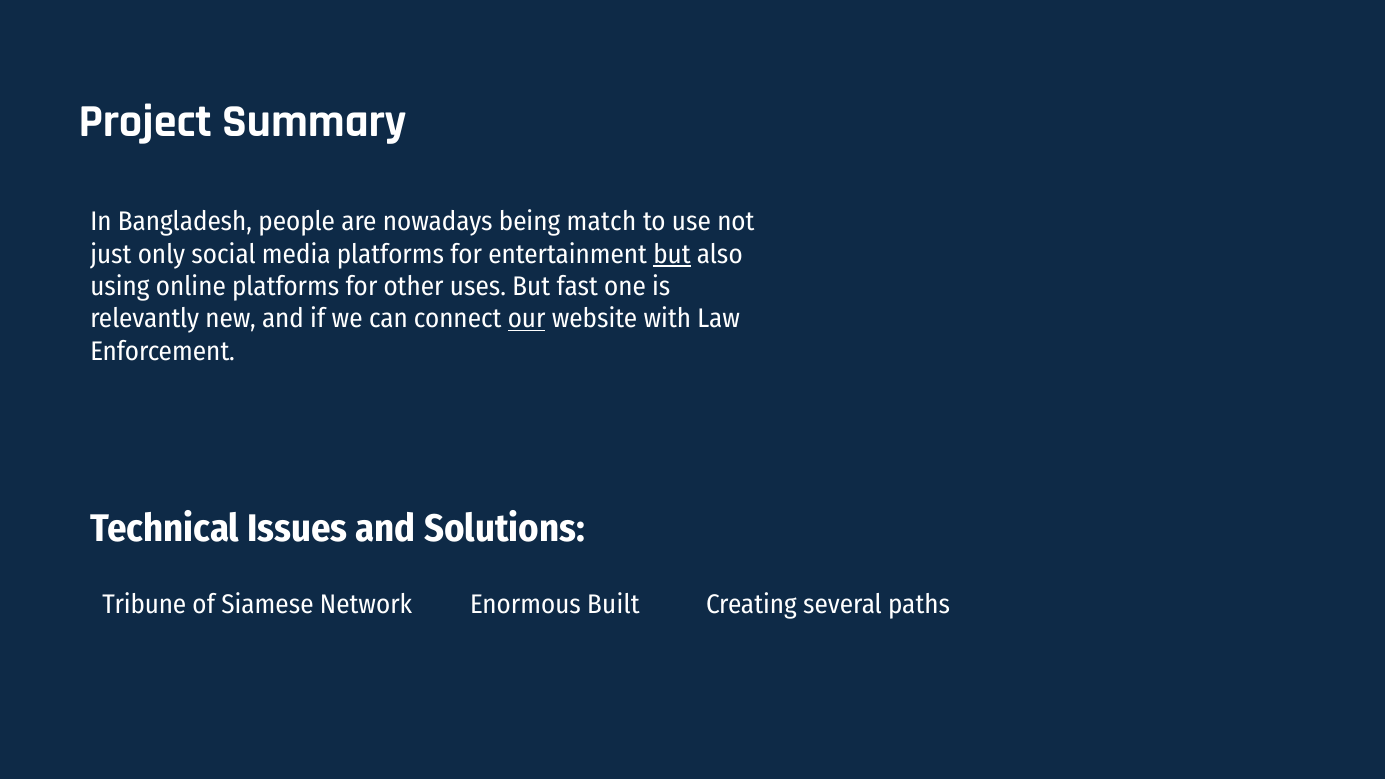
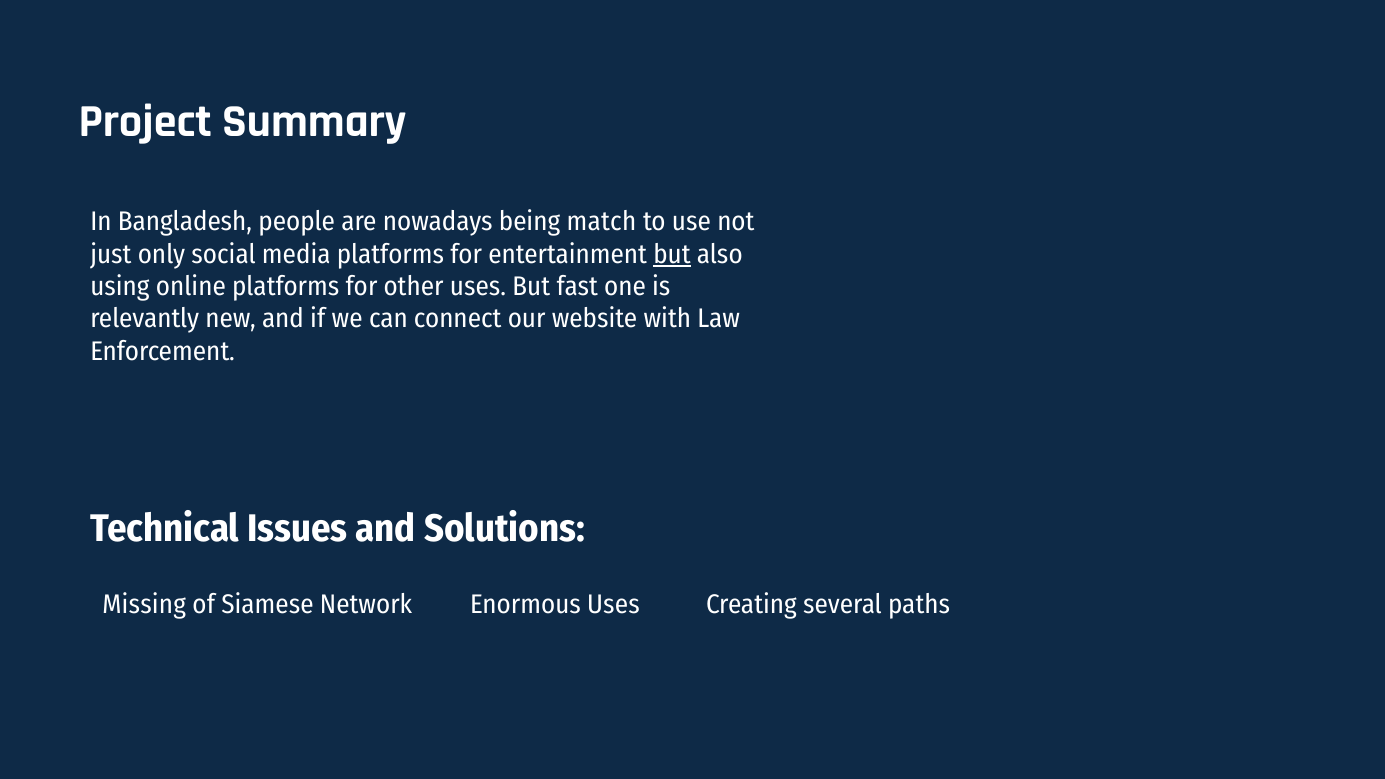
our underline: present -> none (527, 319)
Tribune: Tribune -> Missing (144, 605)
Enormous Built: Built -> Uses (613, 605)
